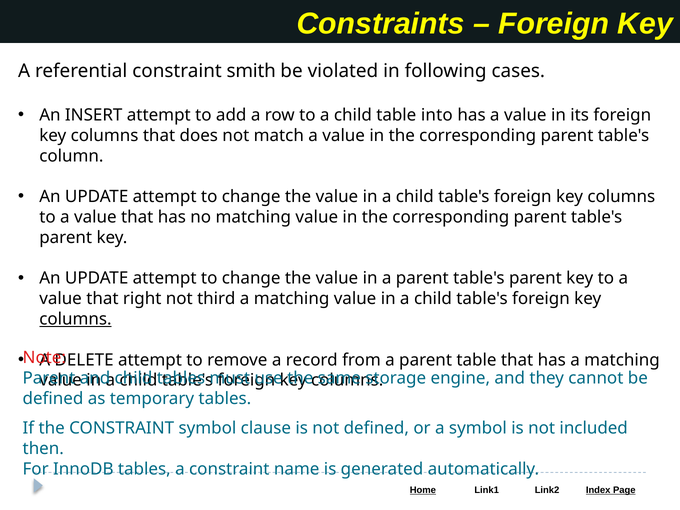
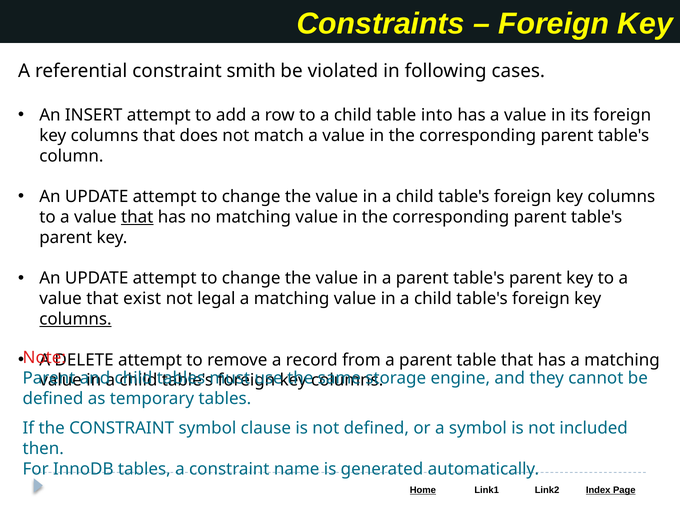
that underline: none -> present (137, 217)
right: right -> exist (142, 299)
third: third -> legal (216, 299)
